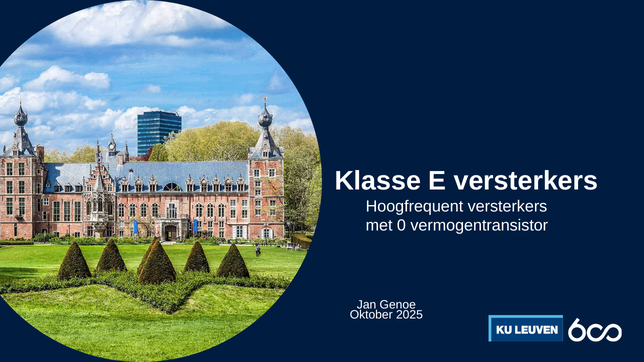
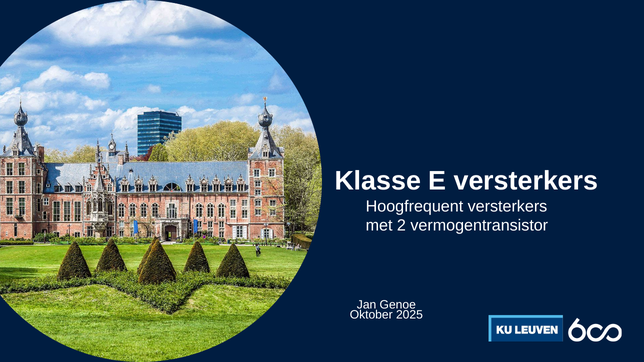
0: 0 -> 2 (401, 226)
